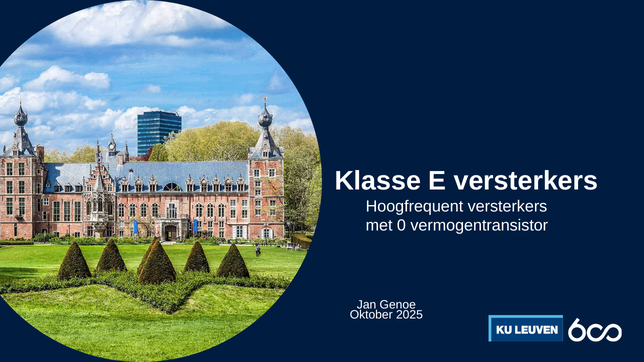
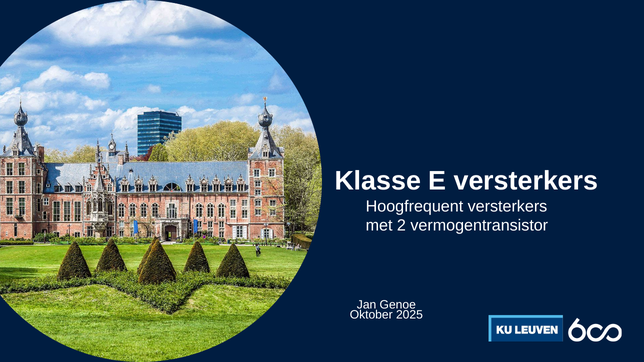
0: 0 -> 2 (401, 226)
